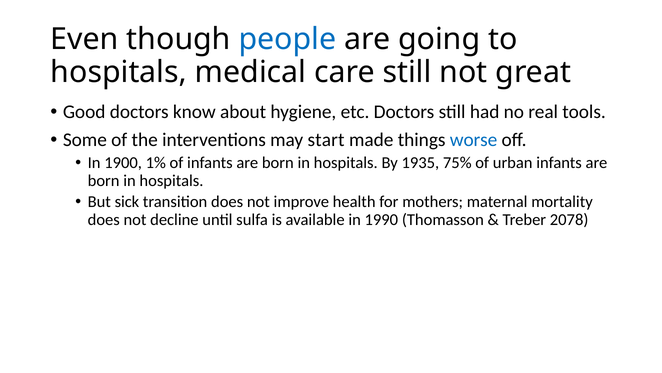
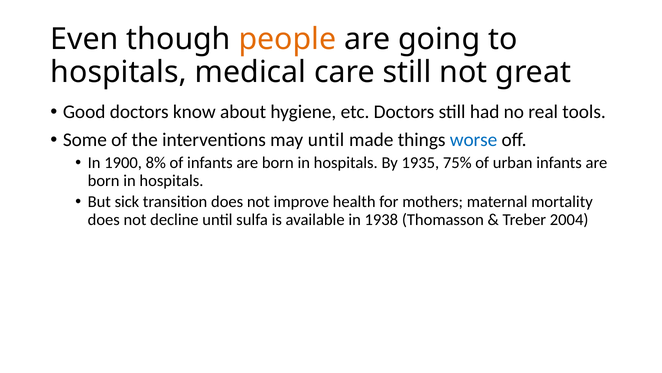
people colour: blue -> orange (287, 39)
may start: start -> until (326, 140)
1%: 1% -> 8% (156, 163)
1990: 1990 -> 1938 (381, 220)
2078: 2078 -> 2004 (569, 220)
